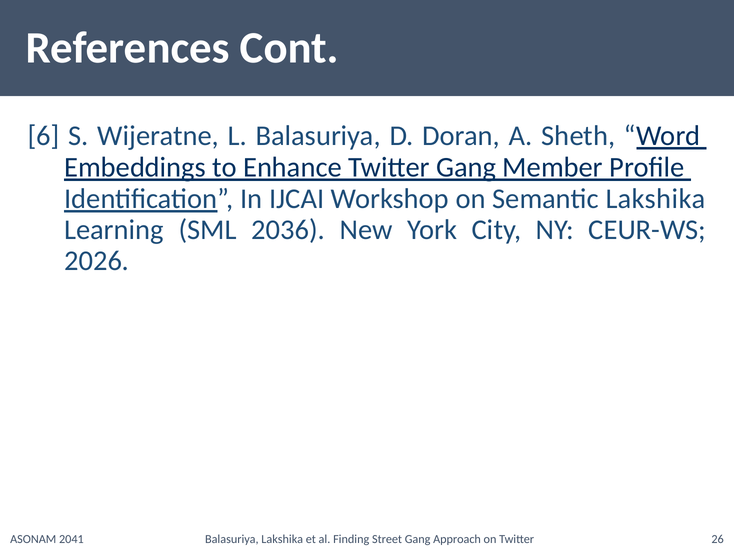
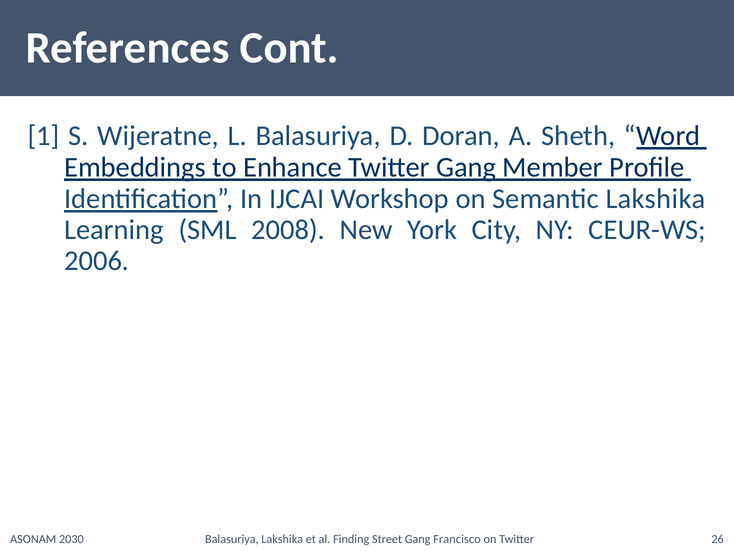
6: 6 -> 1 (43, 136)
2036: 2036 -> 2008 (288, 230)
2026: 2026 -> 2006 (97, 260)
2041: 2041 -> 2030 (71, 539)
Approach: Approach -> Francisco (457, 539)
